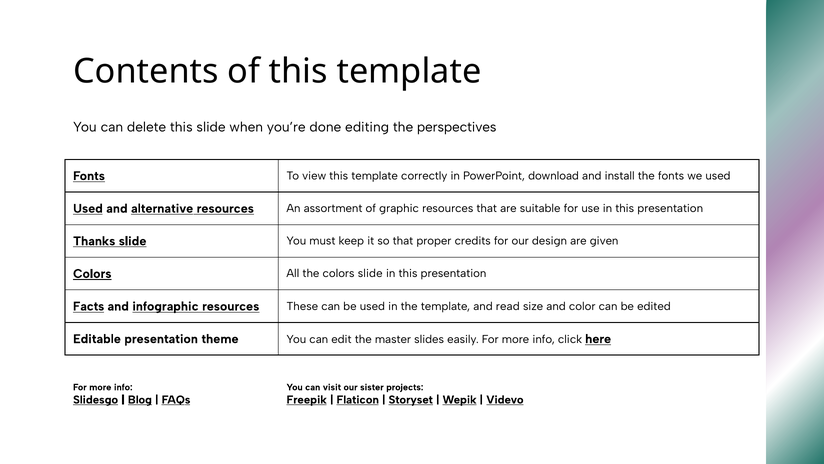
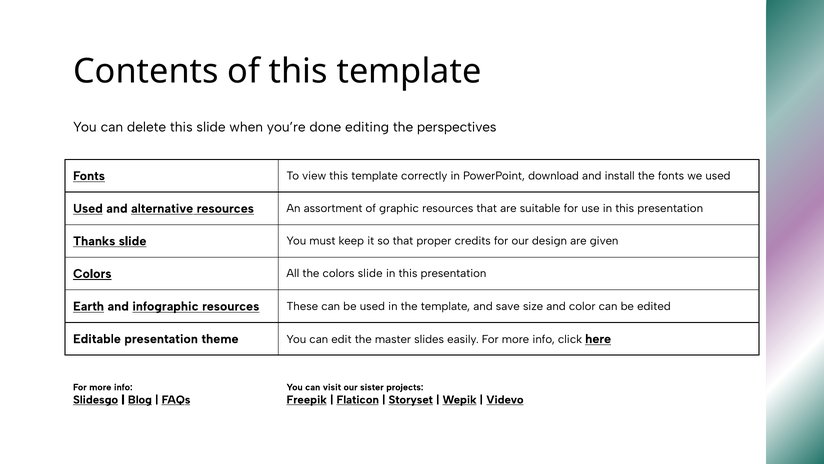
Facts: Facts -> Earth (89, 306)
read: read -> save (508, 306)
